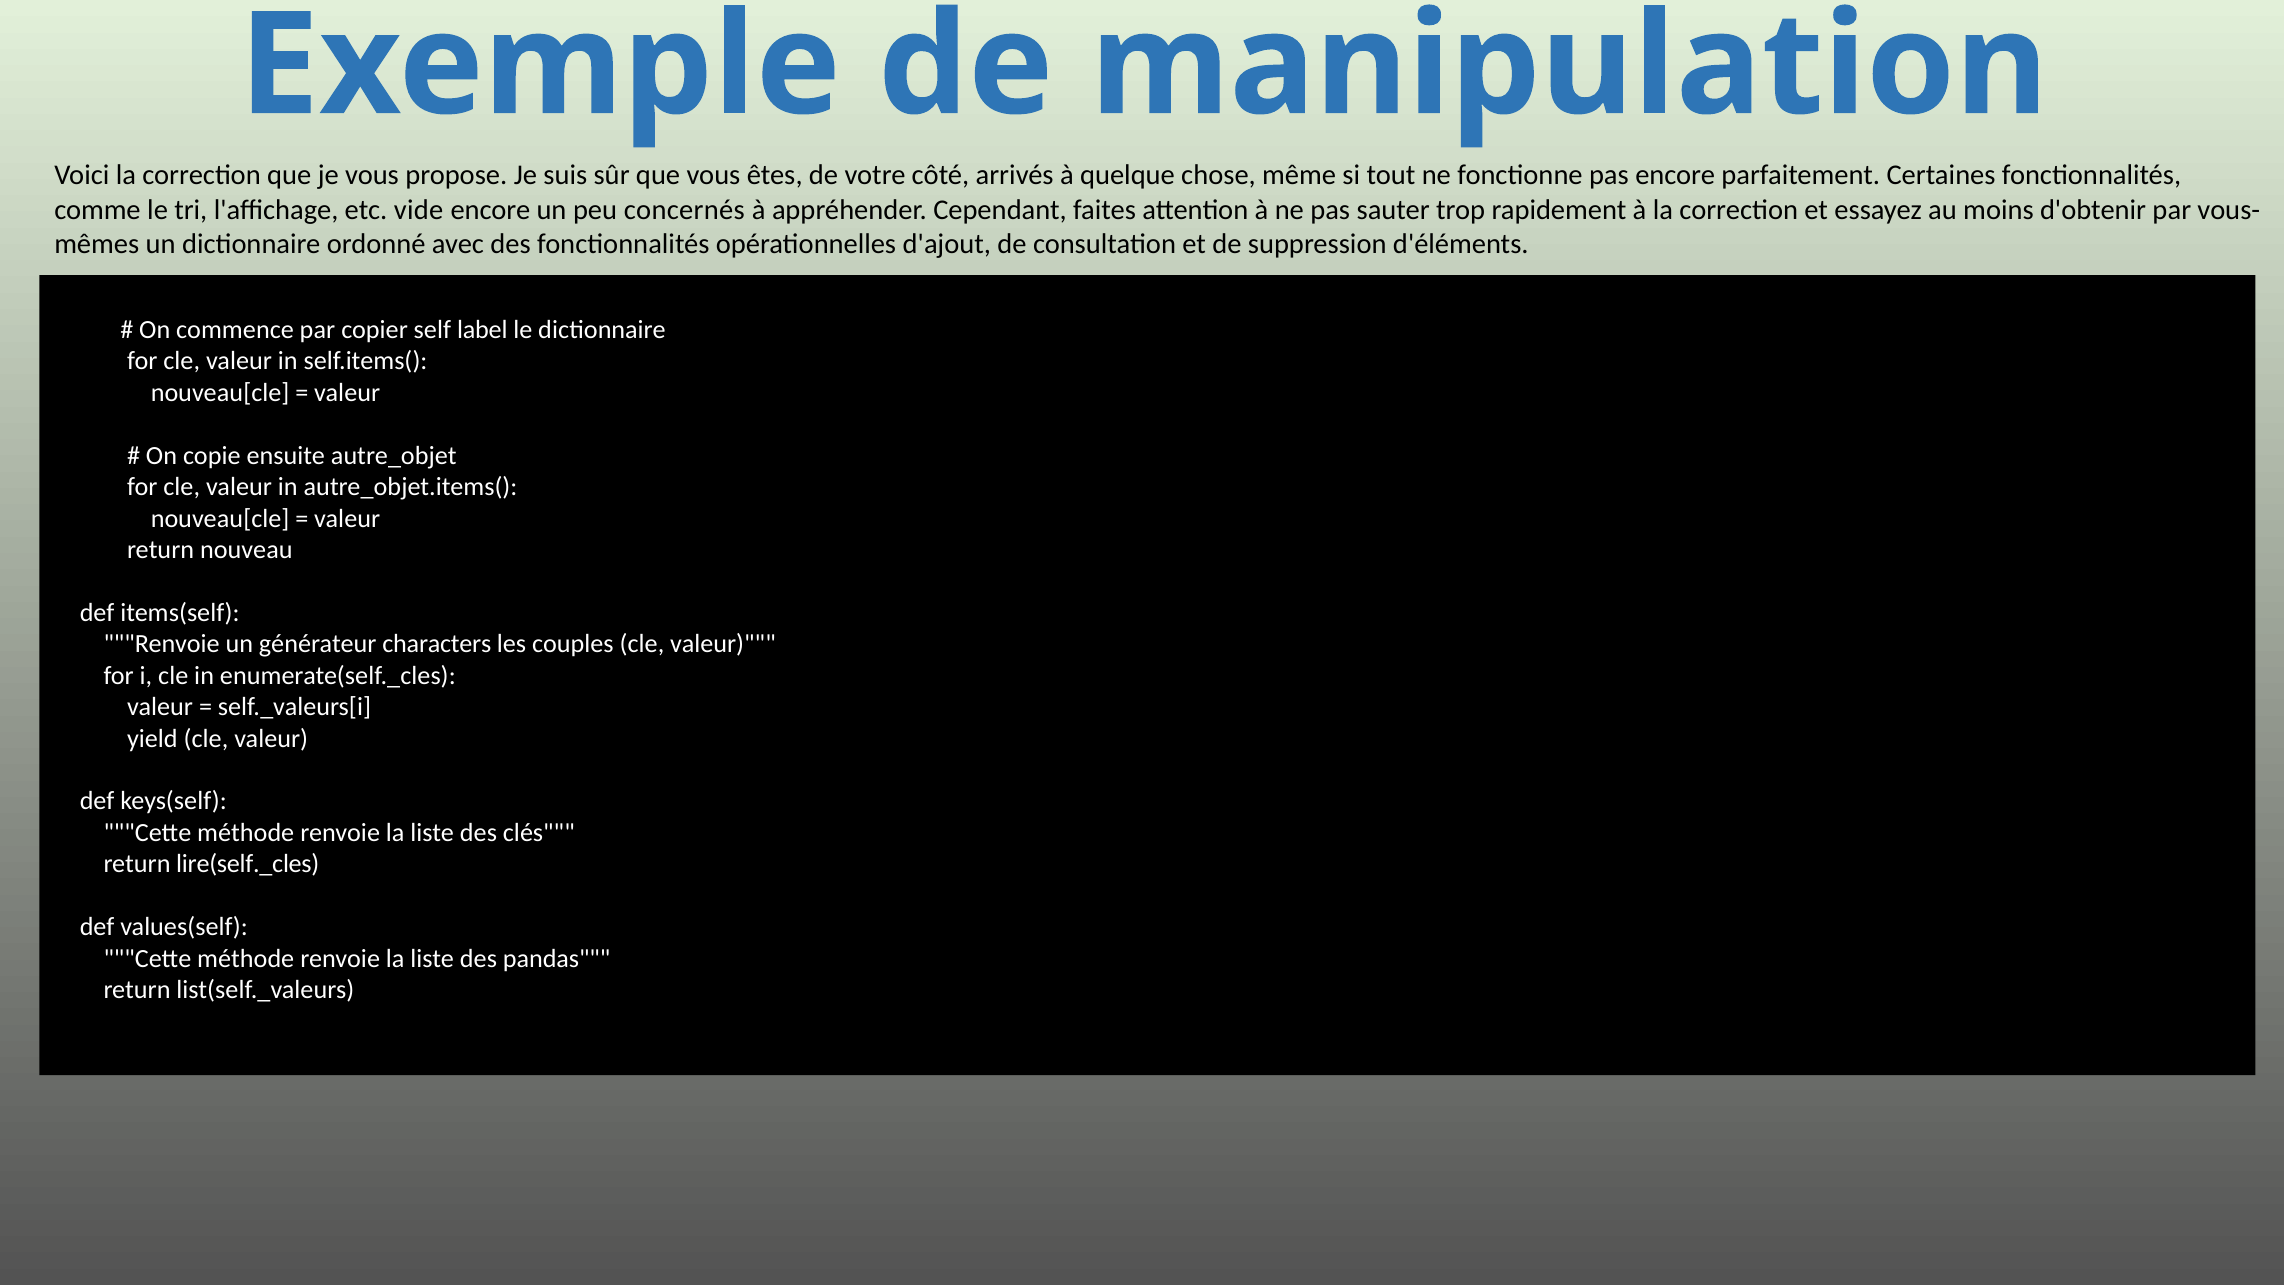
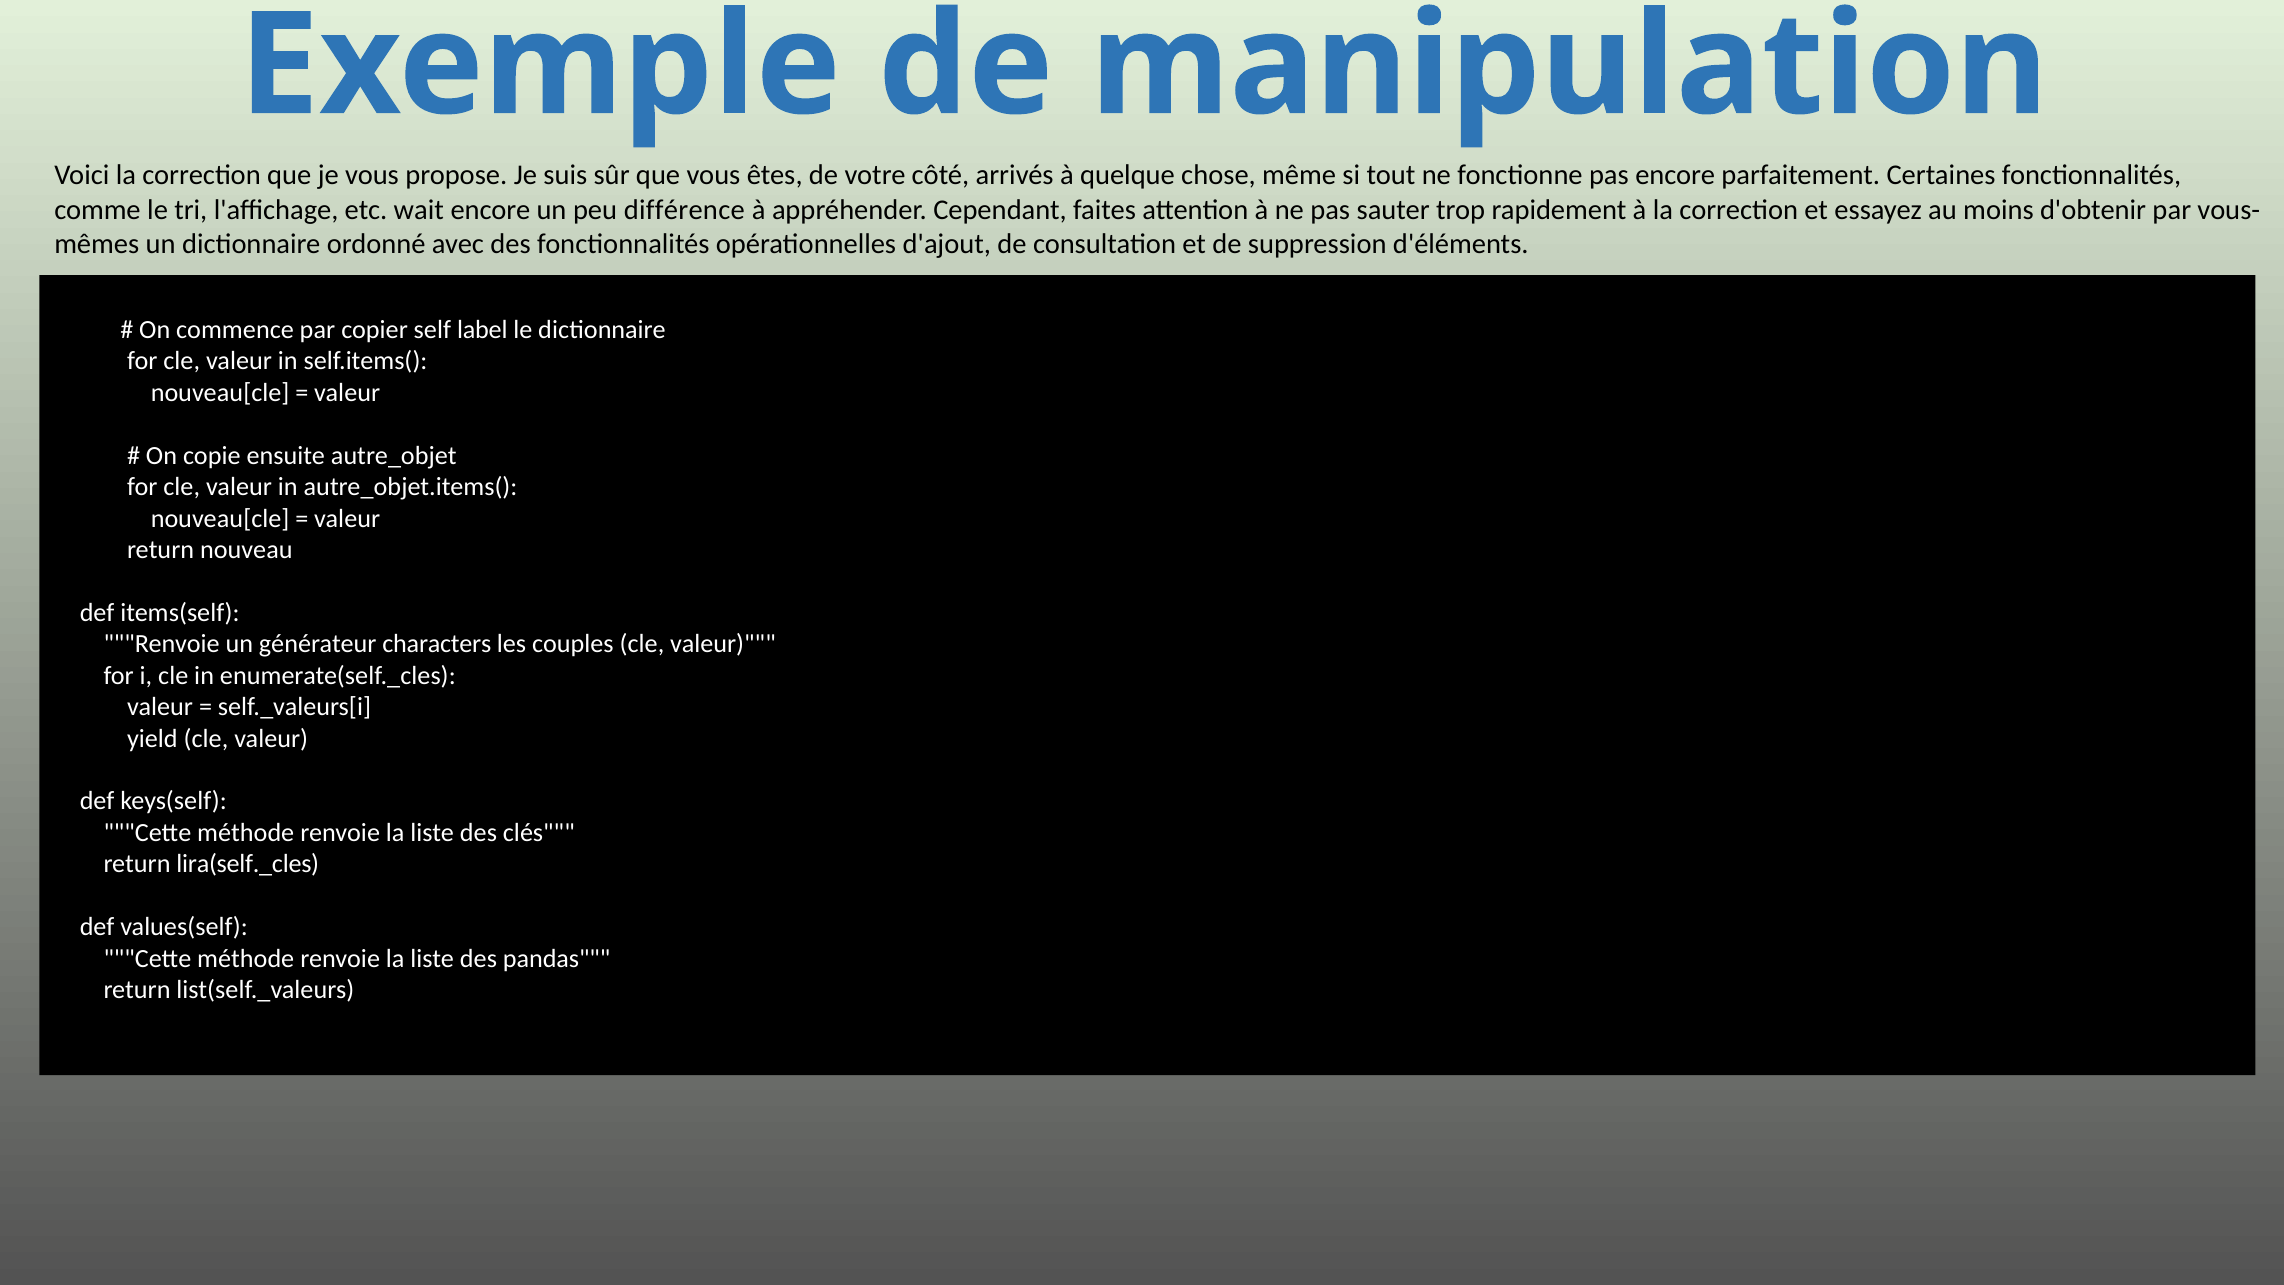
vide: vide -> wait (419, 210)
concernés: concernés -> différence (684, 210)
lire(self._cles: lire(self._cles -> lira(self._cles (248, 864)
